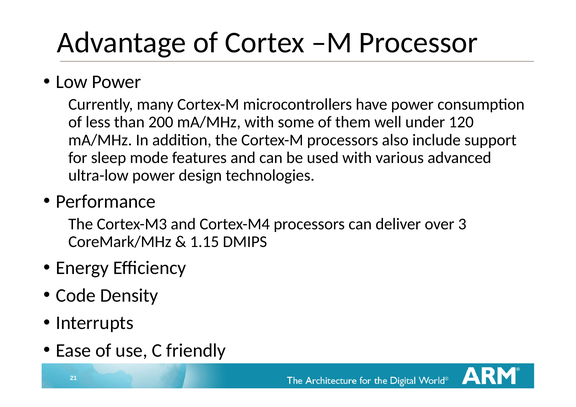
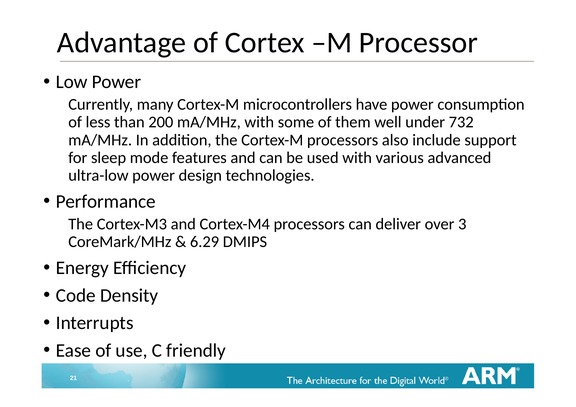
120: 120 -> 732 (461, 122)
1.15: 1.15 -> 6.29 (205, 242)
